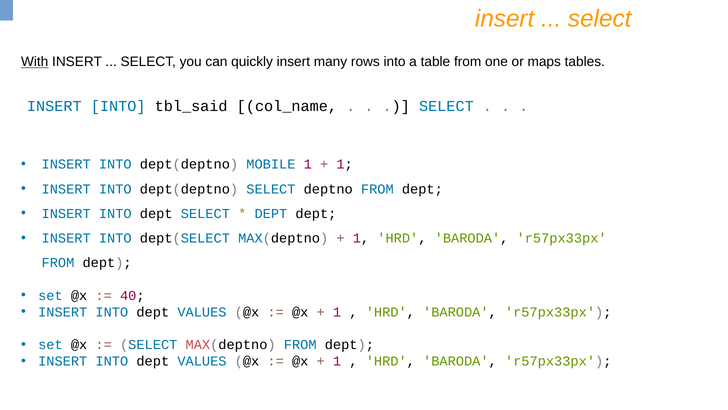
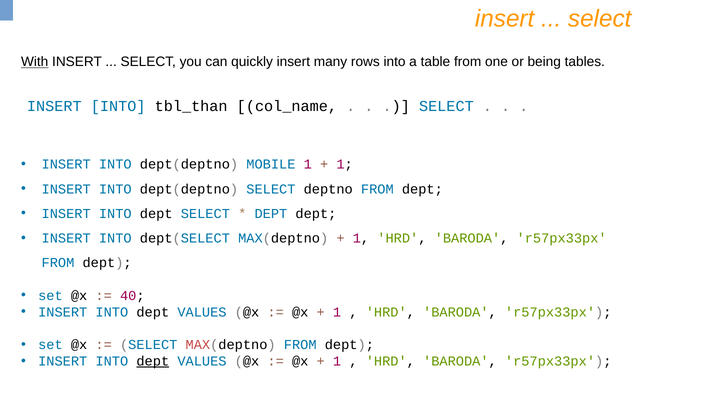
maps: maps -> being (544, 62)
tbl_said: tbl_said -> tbl_than (191, 106)
dept underline: none -> present (153, 361)
